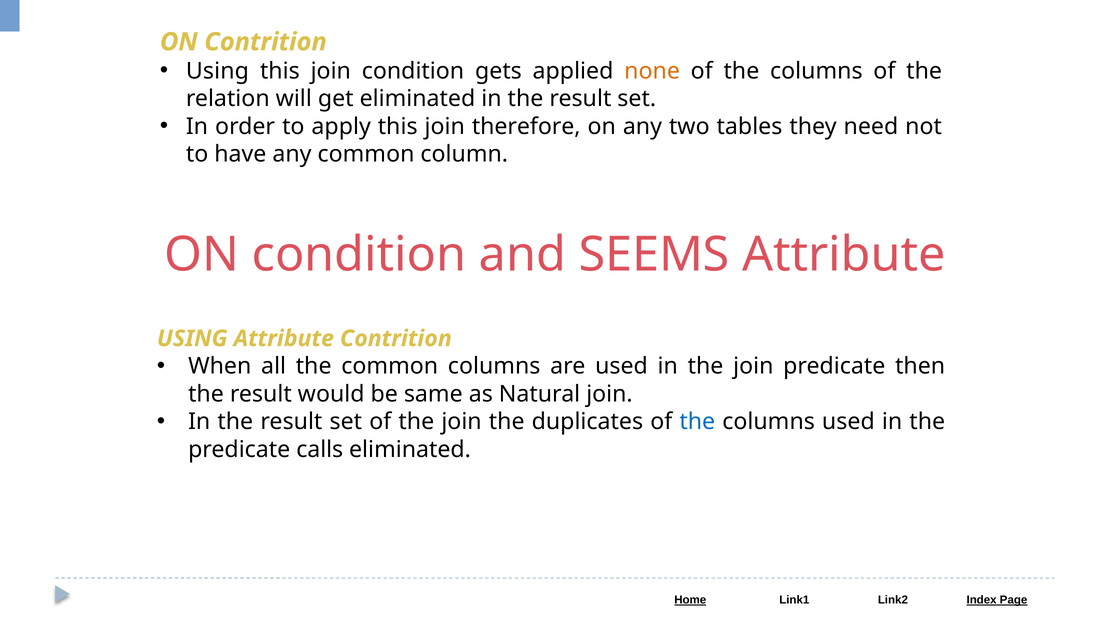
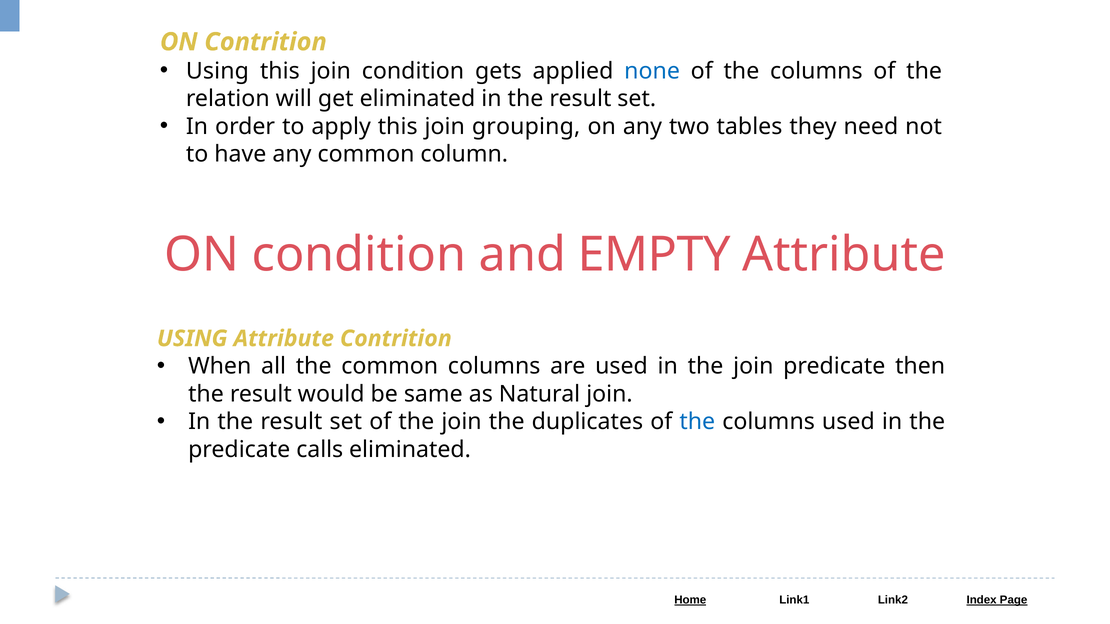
none colour: orange -> blue (652, 71)
therefore: therefore -> grouping (526, 126)
SEEMS: SEEMS -> EMPTY (654, 255)
